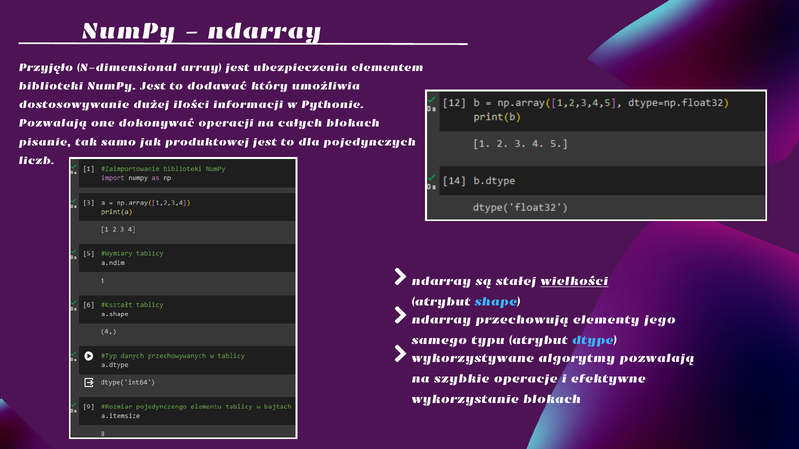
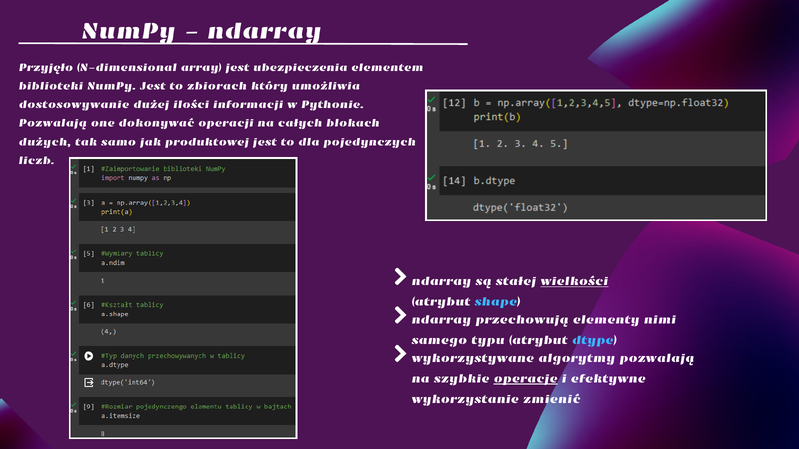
dodawać: dodawać -> zbiorach (217, 86)
pisanie: pisanie -> dużych (45, 142)
jego: jego -> nimi (660, 320)
operacje underline: none -> present (526, 379)
wykorzystanie blokach: blokach -> zmienić (552, 400)
